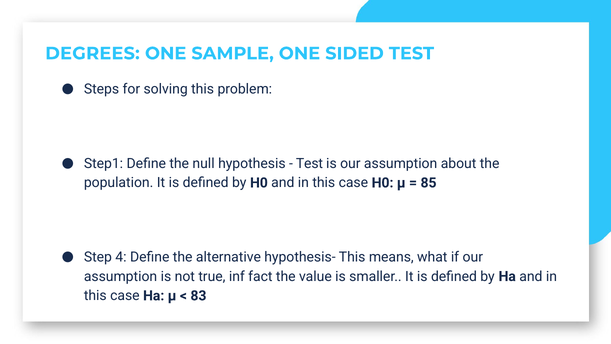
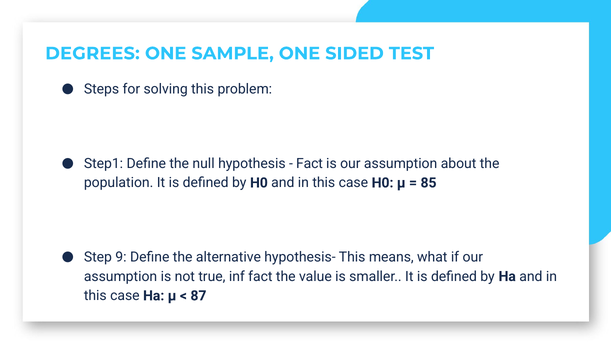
Test: Test -> Fact (309, 163)
4: 4 -> 9 (121, 257)
83: 83 -> 87 (198, 295)
